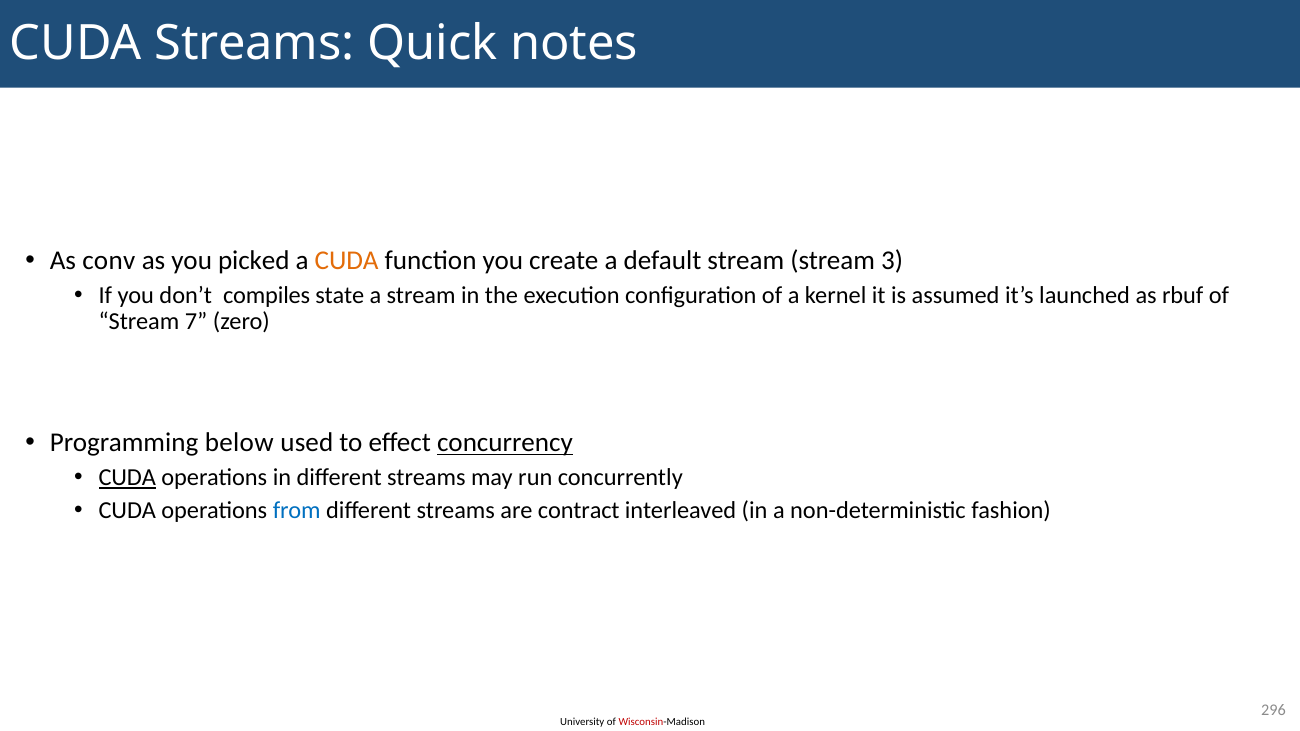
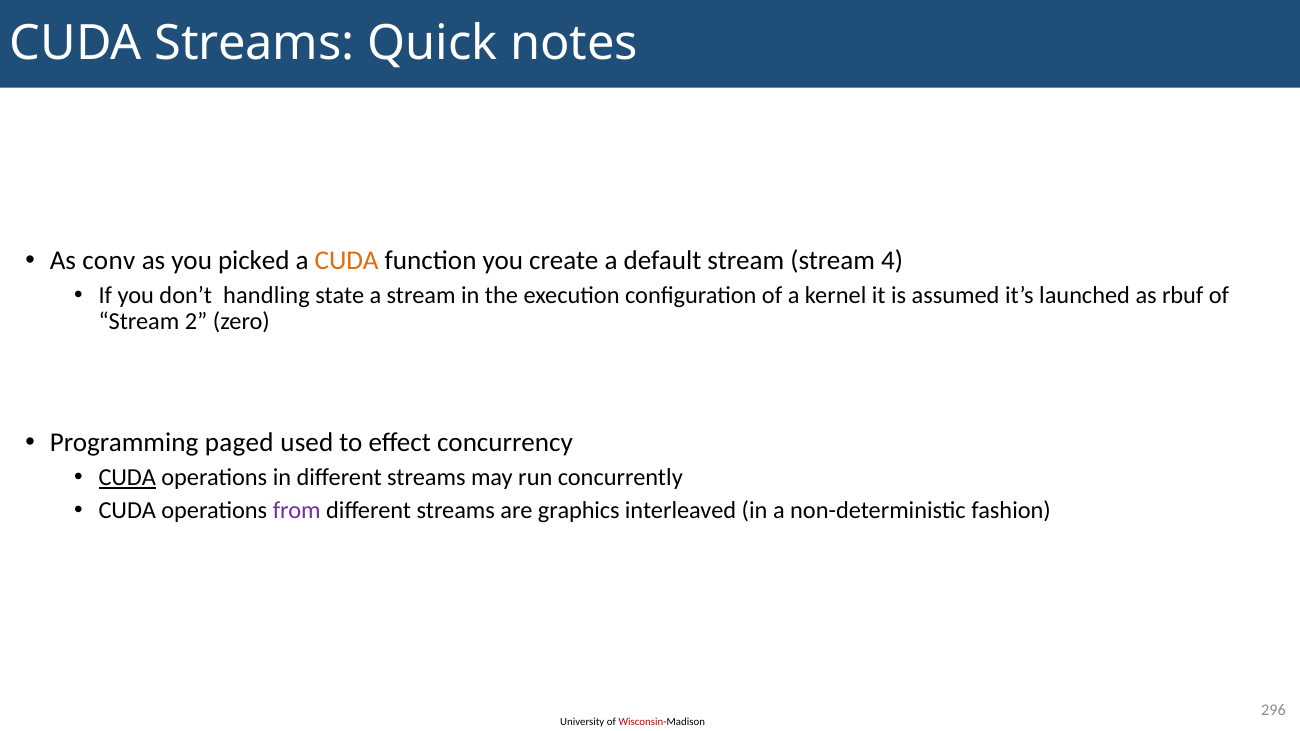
3: 3 -> 4 (892, 261)
compiles: compiles -> handling (266, 296)
7: 7 -> 2 (196, 322)
below: below -> paged (239, 443)
concurrency underline: present -> none (505, 443)
from colour: blue -> purple (297, 511)
contract: contract -> graphics (579, 511)
